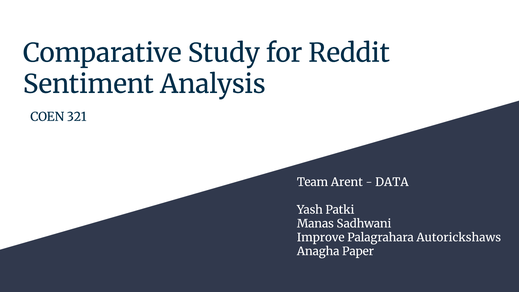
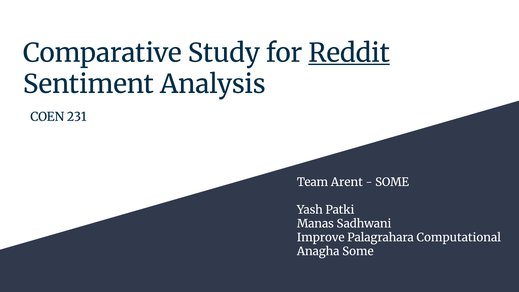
Reddit underline: none -> present (349, 53)
321: 321 -> 231 (77, 117)
DATA: DATA -> SOME (392, 182)
Autorickshaws: Autorickshaws -> Computational (459, 237)
Anagha Paper: Paper -> Some (358, 251)
